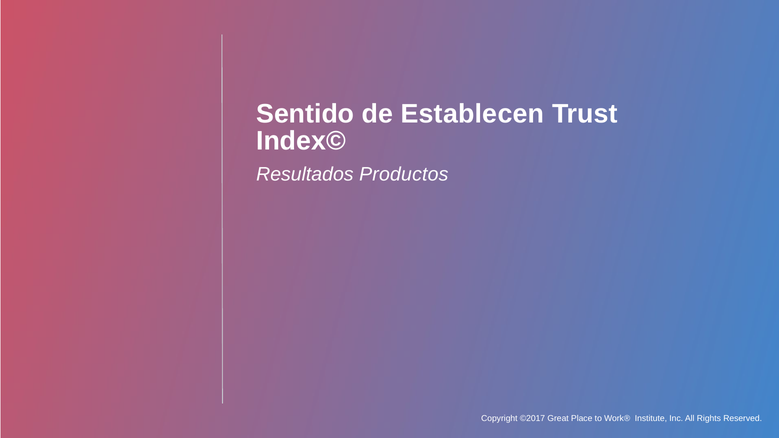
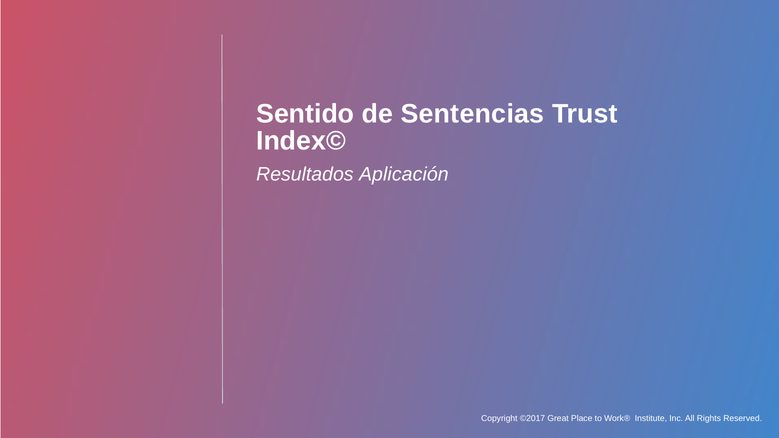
Establecen: Establecen -> Sentencias (472, 114)
Productos: Productos -> Aplicación (404, 174)
